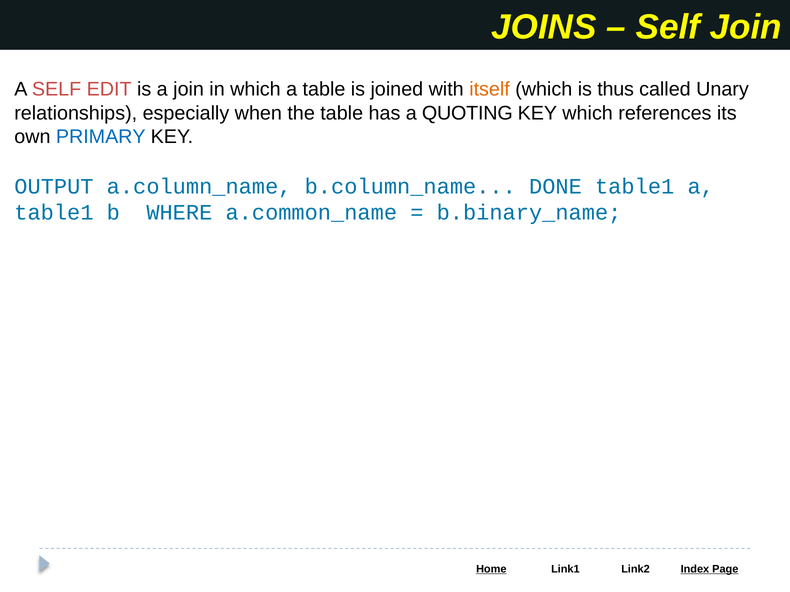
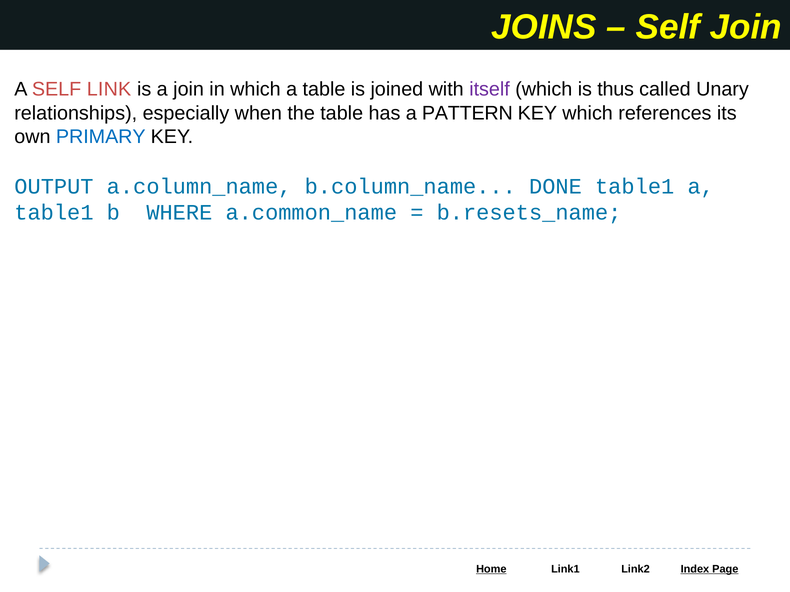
EDIT: EDIT -> LINK (109, 89)
itself colour: orange -> purple (490, 89)
QUOTING: QUOTING -> PATTERN (467, 113)
b.binary_name: b.binary_name -> b.resets_name (529, 213)
